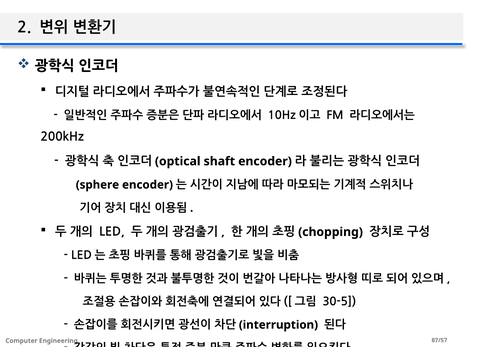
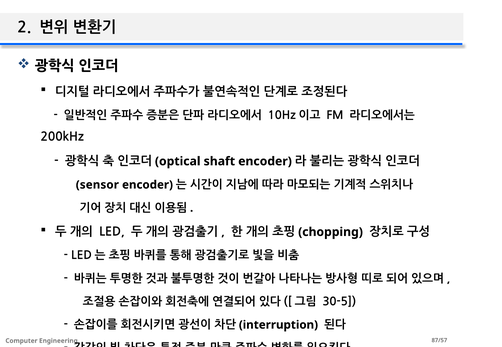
sphere: sphere -> sensor (97, 185)
